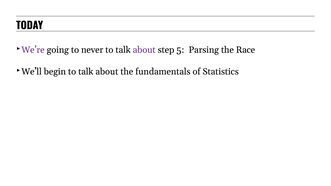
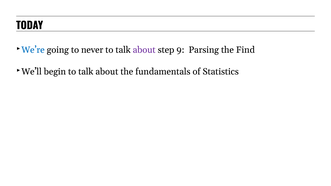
We’re colour: purple -> blue (33, 50)
5: 5 -> 9 (180, 50)
Race: Race -> Find (245, 50)
